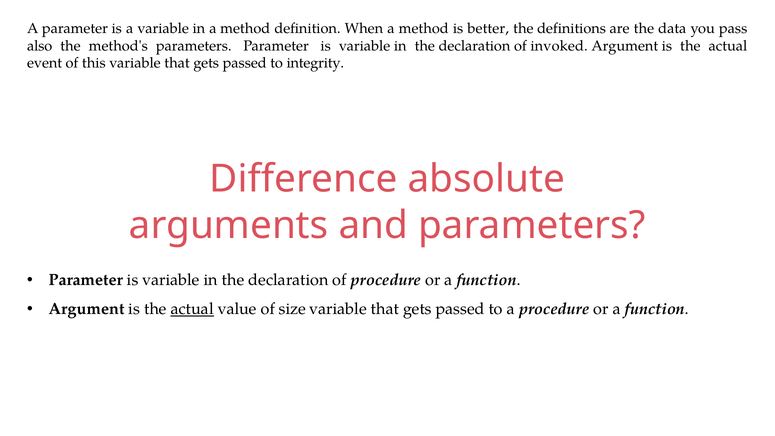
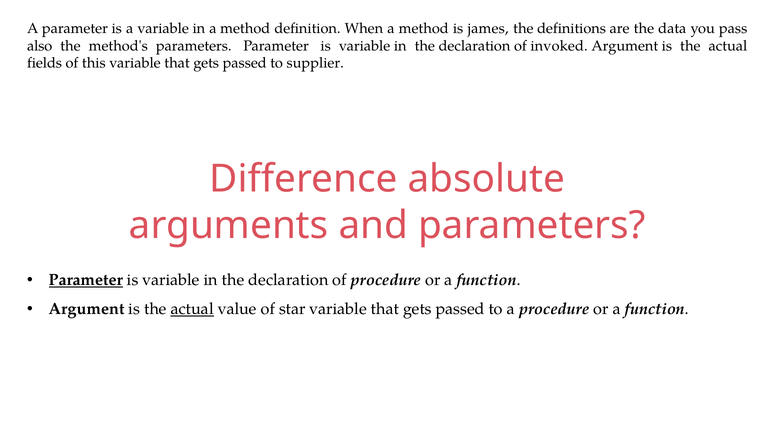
better: better -> james (488, 28)
event: event -> fields (45, 63)
integrity: integrity -> supplier (315, 63)
Parameter underline: none -> present (86, 280)
size: size -> star (292, 309)
